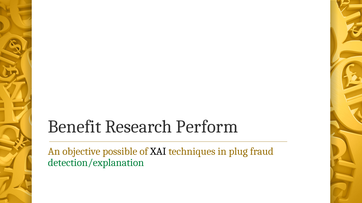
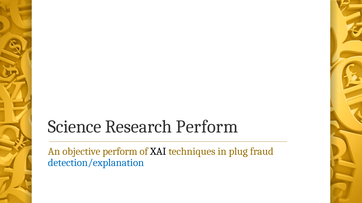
Benefit: Benefit -> Science (75, 127)
objective possible: possible -> perform (120, 152)
detection/explanation colour: green -> blue (96, 163)
